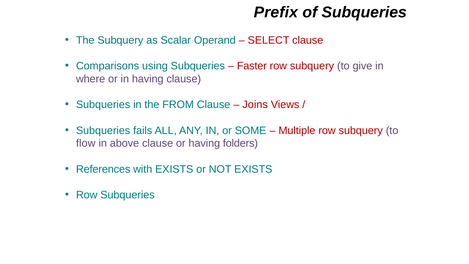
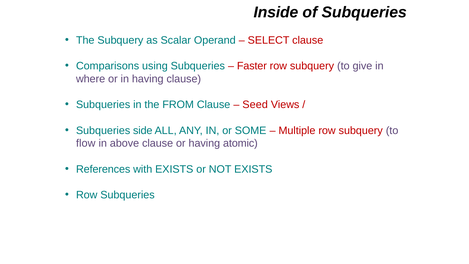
Prefix: Prefix -> Inside (276, 12)
Joins: Joins -> Seed (255, 105)
fails: fails -> side (143, 130)
folders: folders -> atomic (240, 143)
